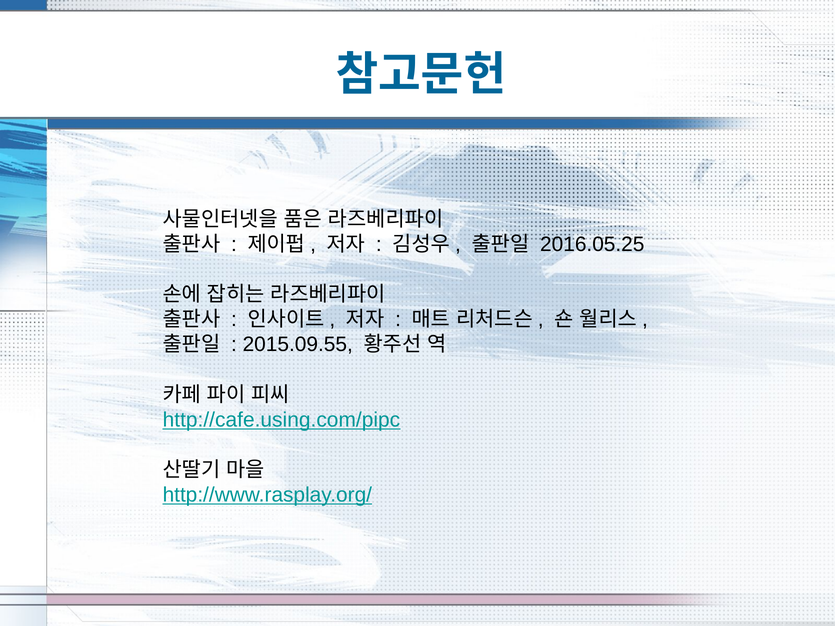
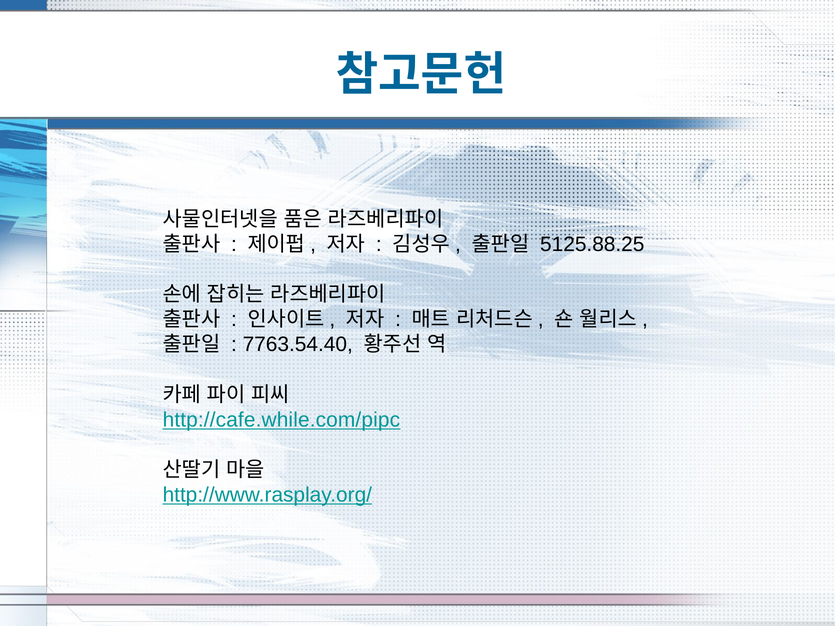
2016.05.25: 2016.05.25 -> 5125.88.25 (592, 244)
2015.09.55: 2015.09.55 -> 7763.54.40 (298, 345)
http://cafe.using.com/pipc: http://cafe.using.com/pipc -> http://cafe.while.com/pipc (281, 420)
